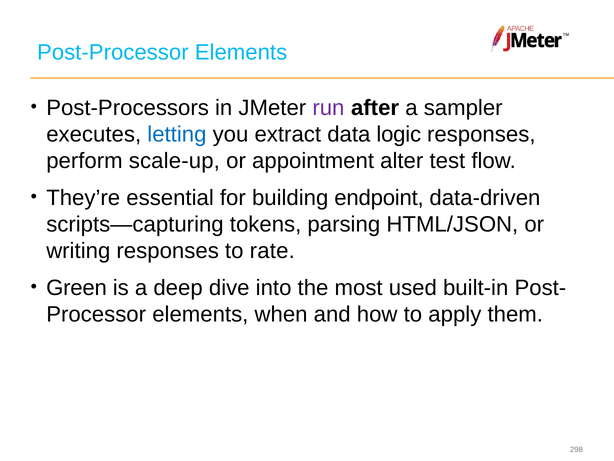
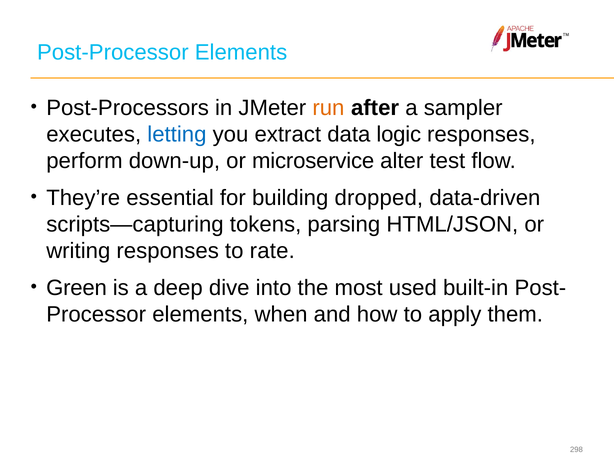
run colour: purple -> orange (328, 108)
scale-up: scale-up -> down-up (174, 161)
appointment: appointment -> microservice (313, 161)
endpoint: endpoint -> dropped (379, 198)
